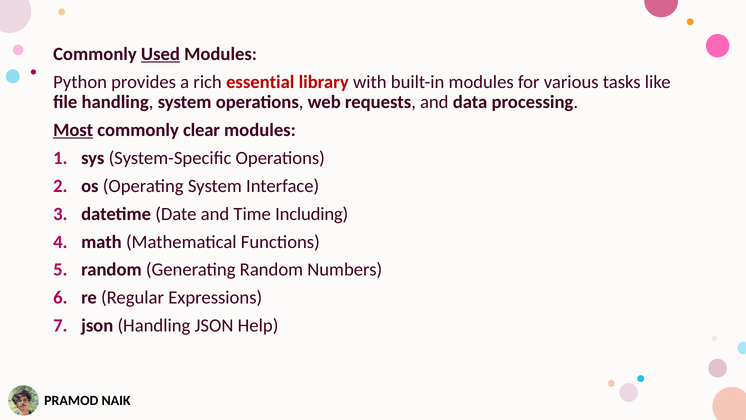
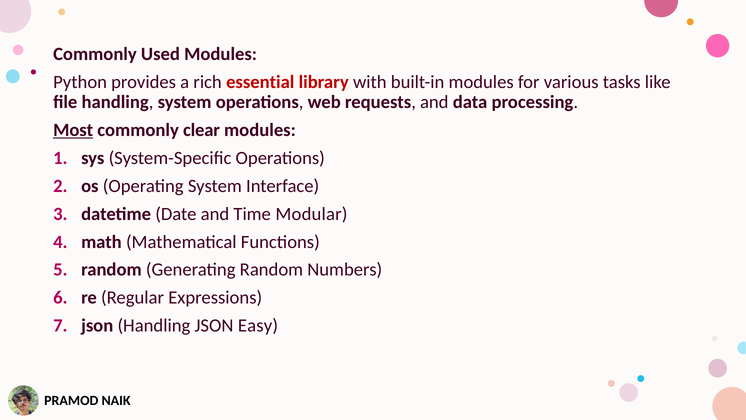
Used underline: present -> none (160, 54)
Including: Including -> Modular (312, 214)
Help: Help -> Easy (258, 325)
